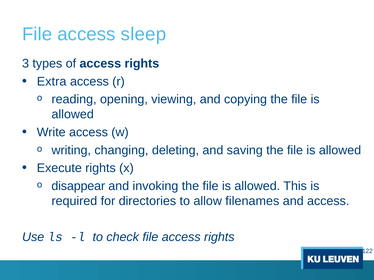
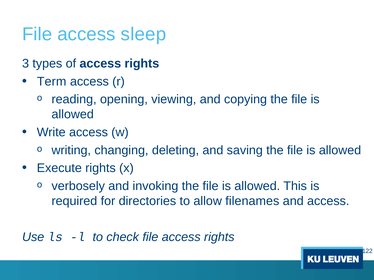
Extra: Extra -> Term (52, 82)
disappear: disappear -> verbosely (78, 186)
